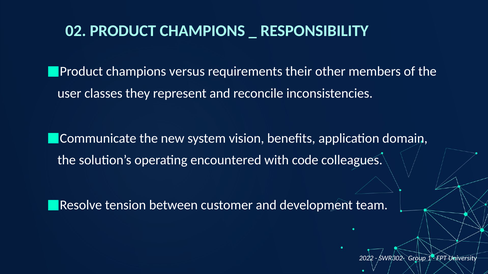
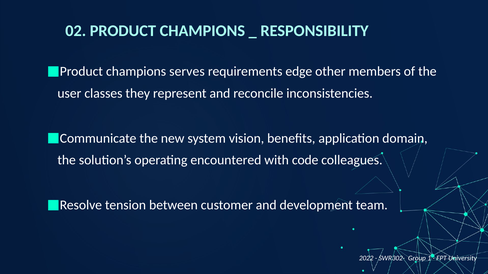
versus: versus -> serves (187, 72)
their: their -> edge (299, 72)
